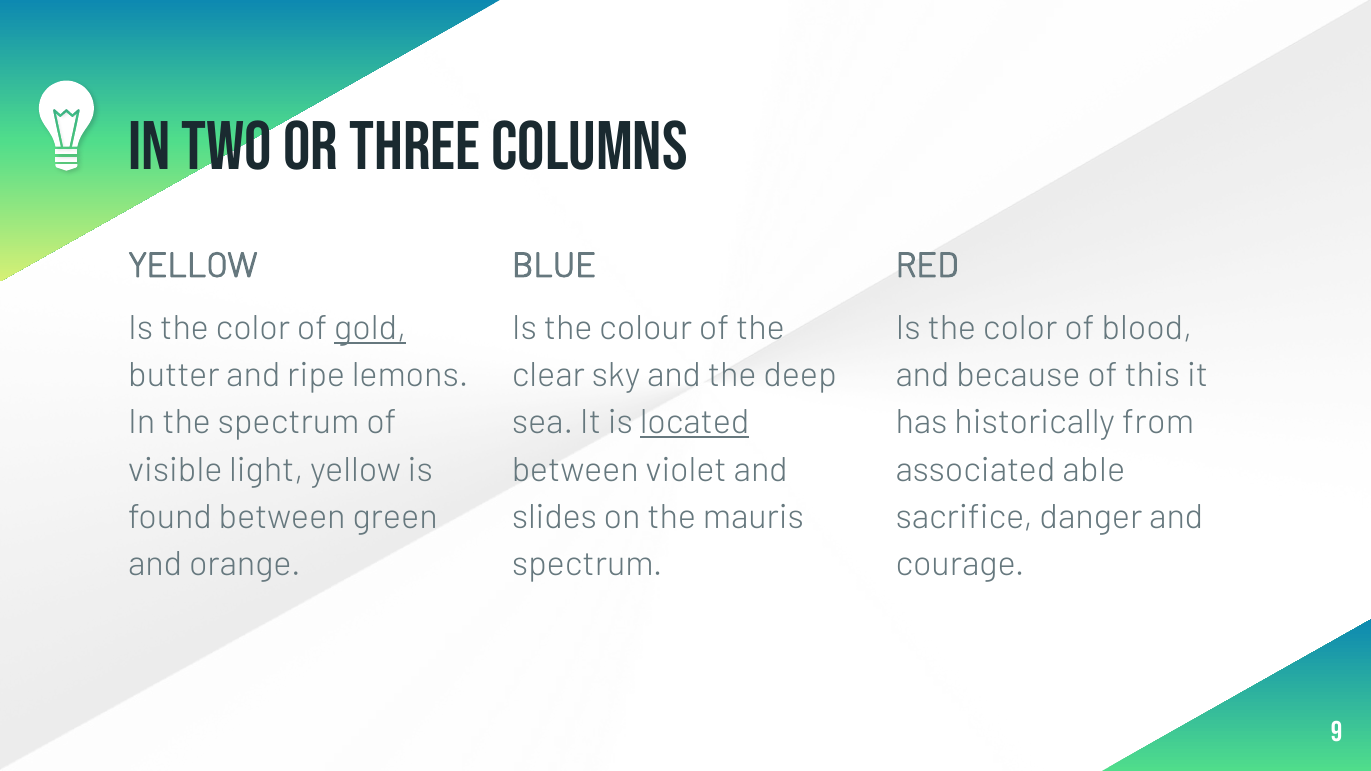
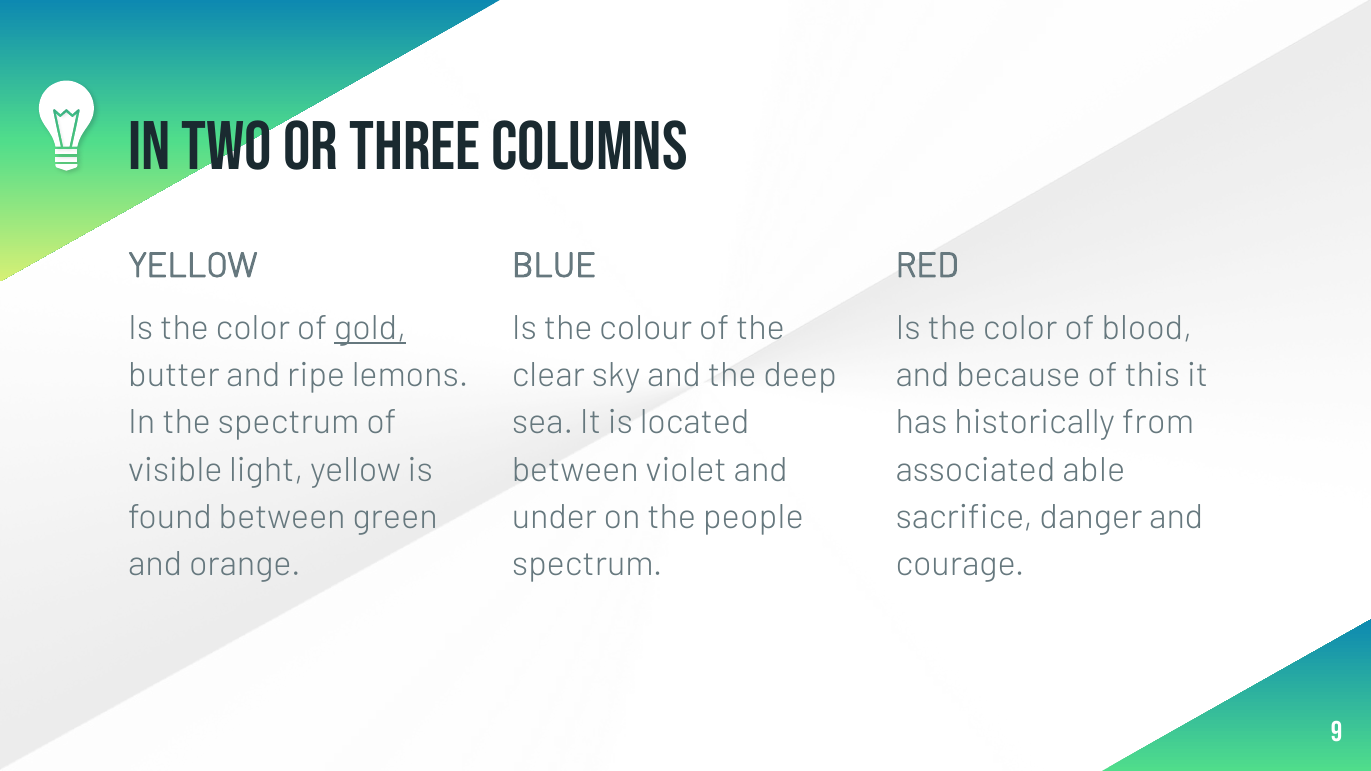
located underline: present -> none (695, 423)
slides: slides -> under (554, 517)
mauris: mauris -> people (753, 517)
